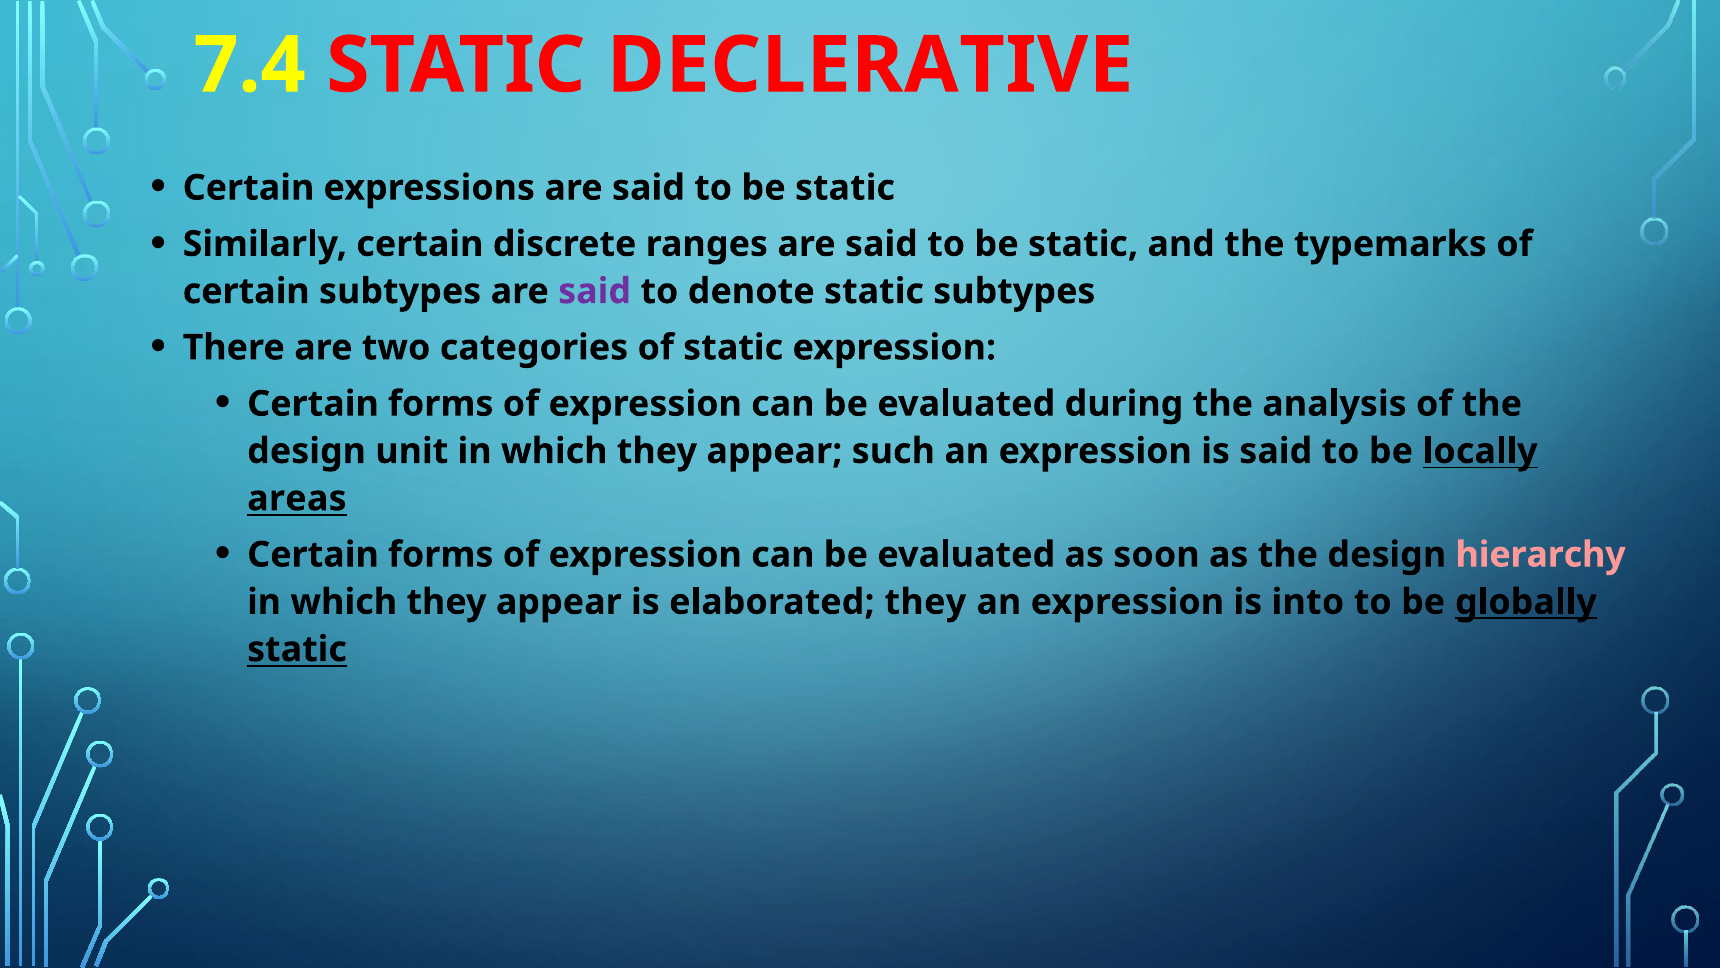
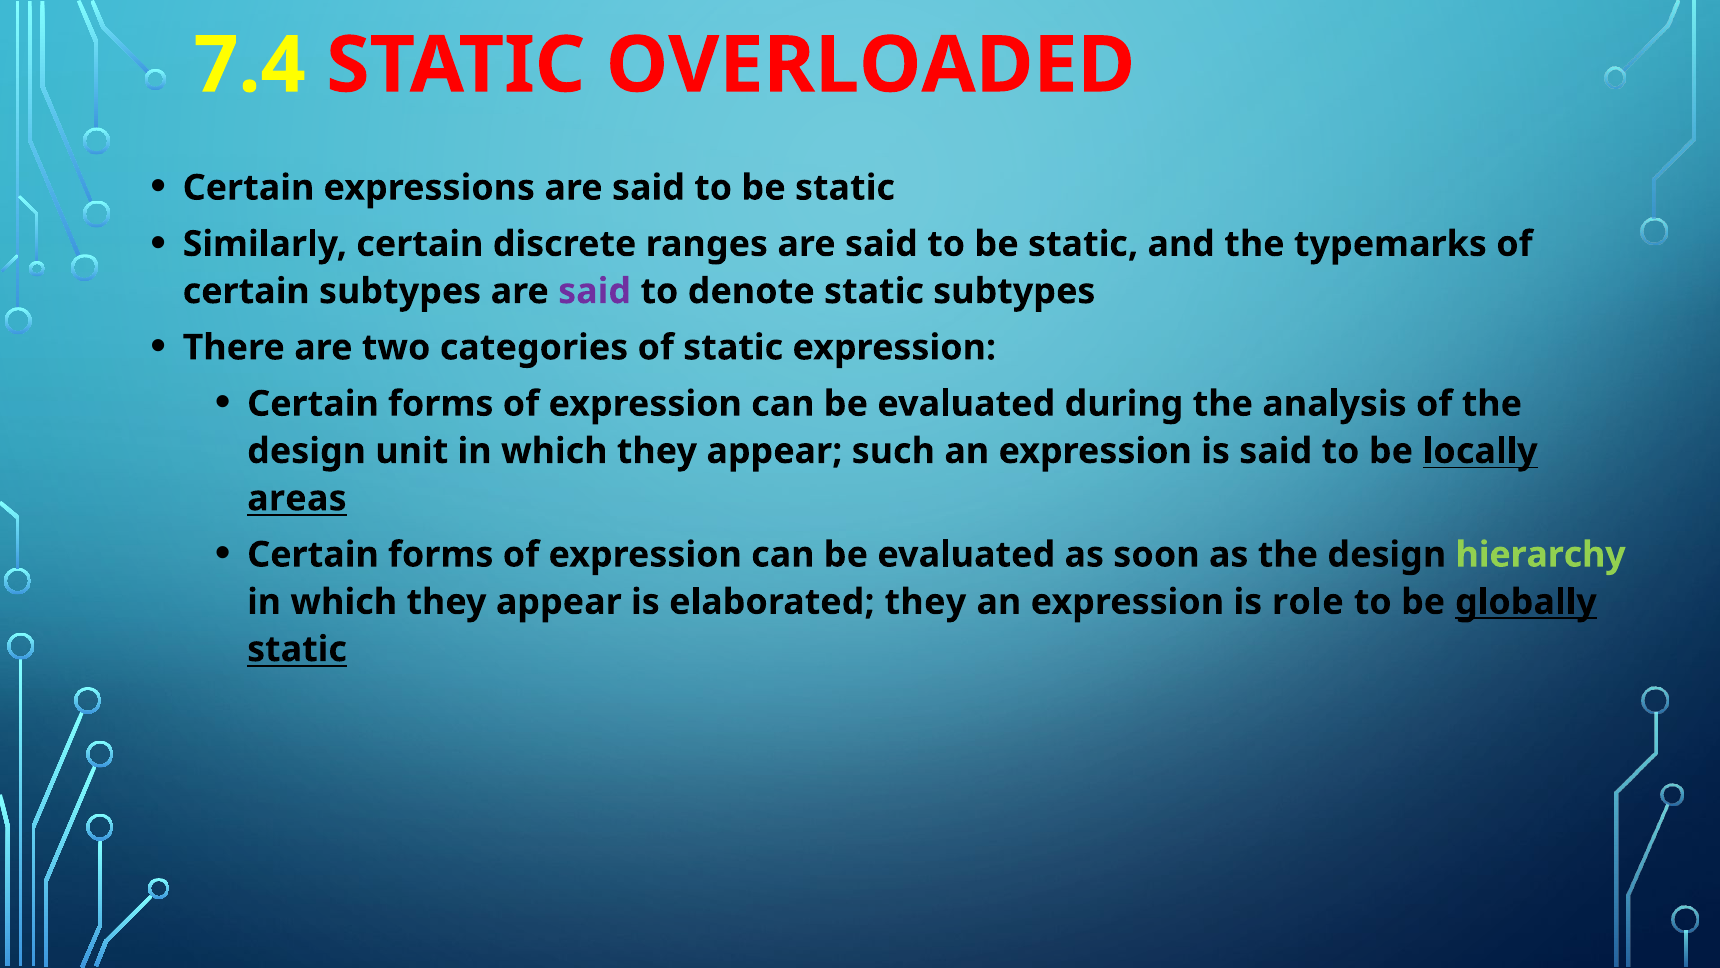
DECLERATIVE: DECLERATIVE -> OVERLOADED (871, 65)
hierarchy colour: pink -> light green (1541, 554)
into: into -> role (1308, 602)
